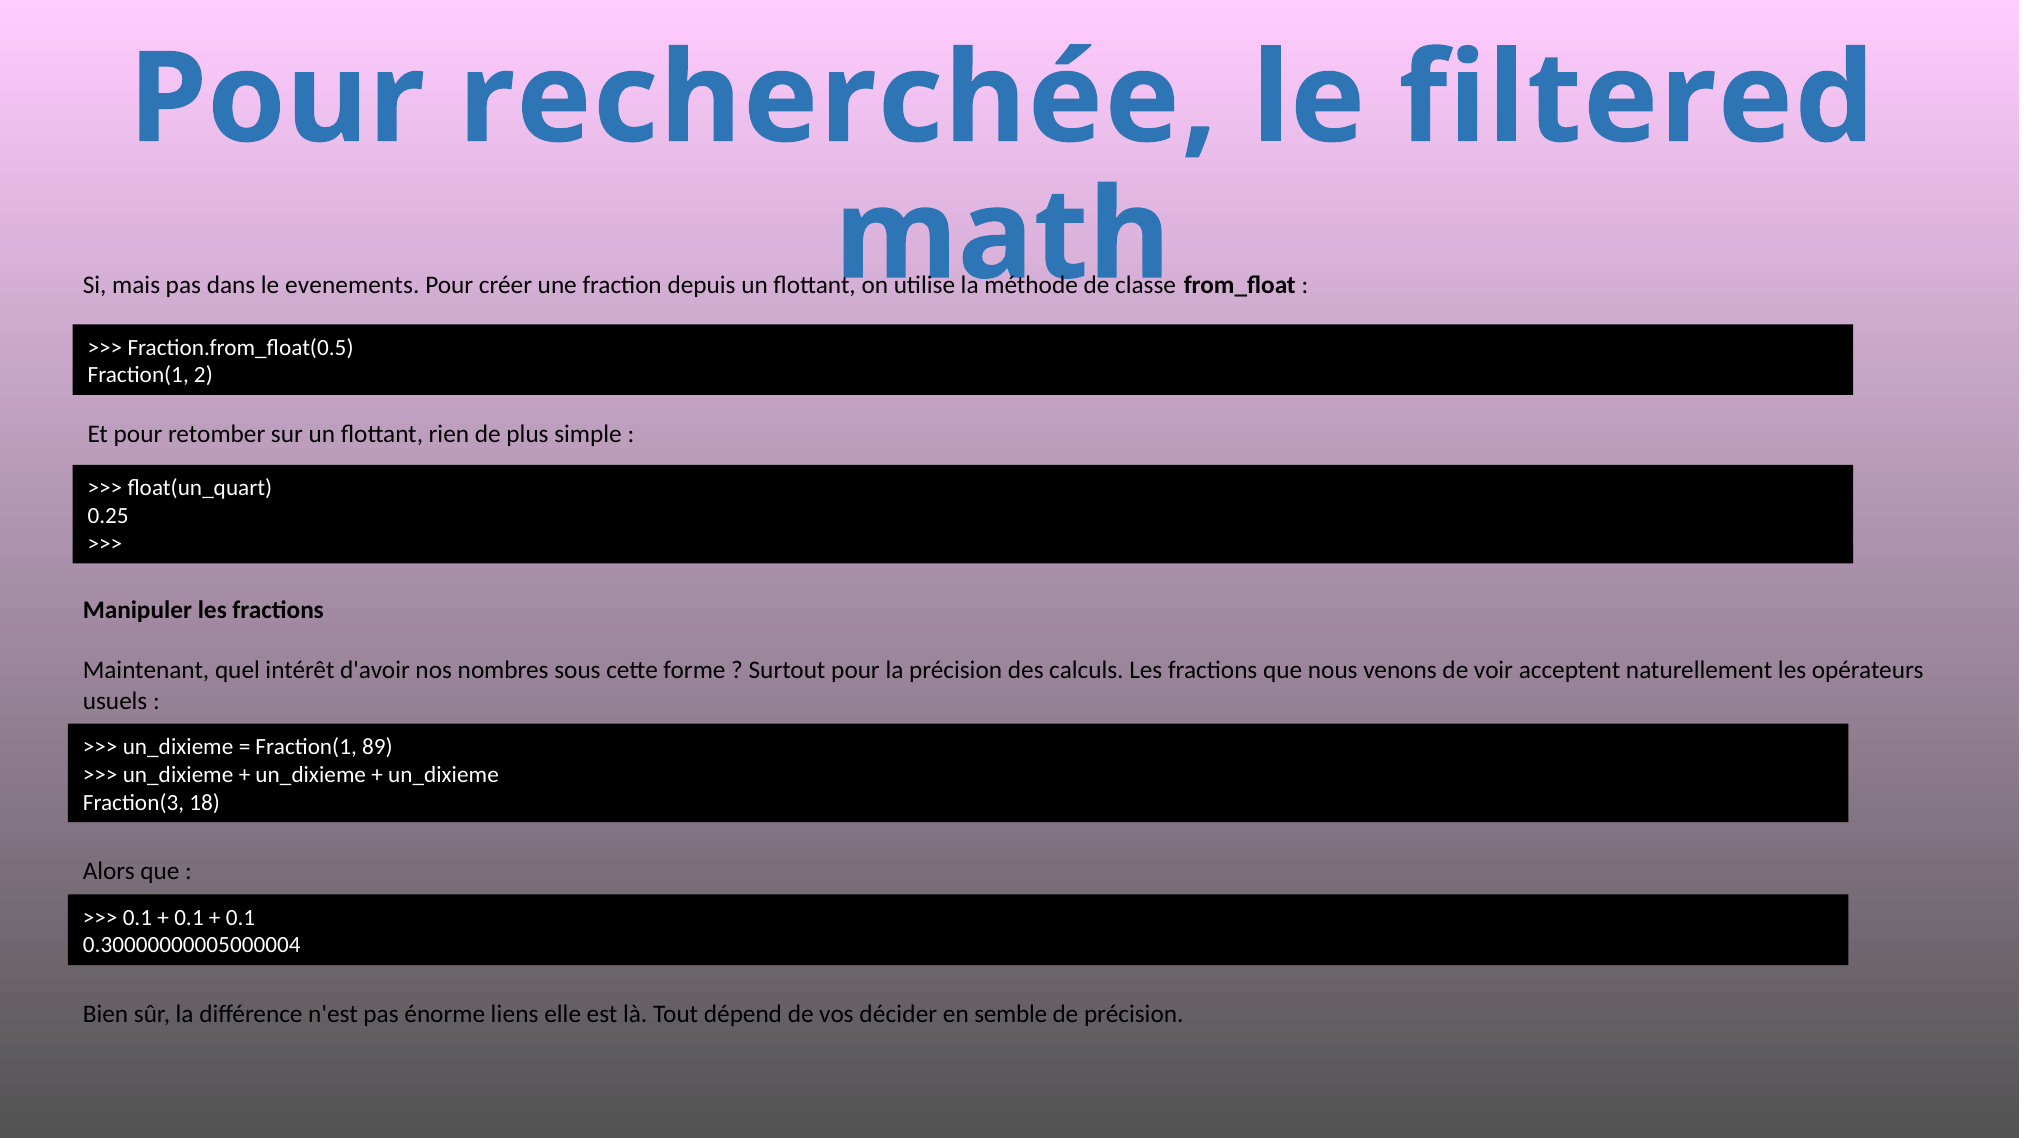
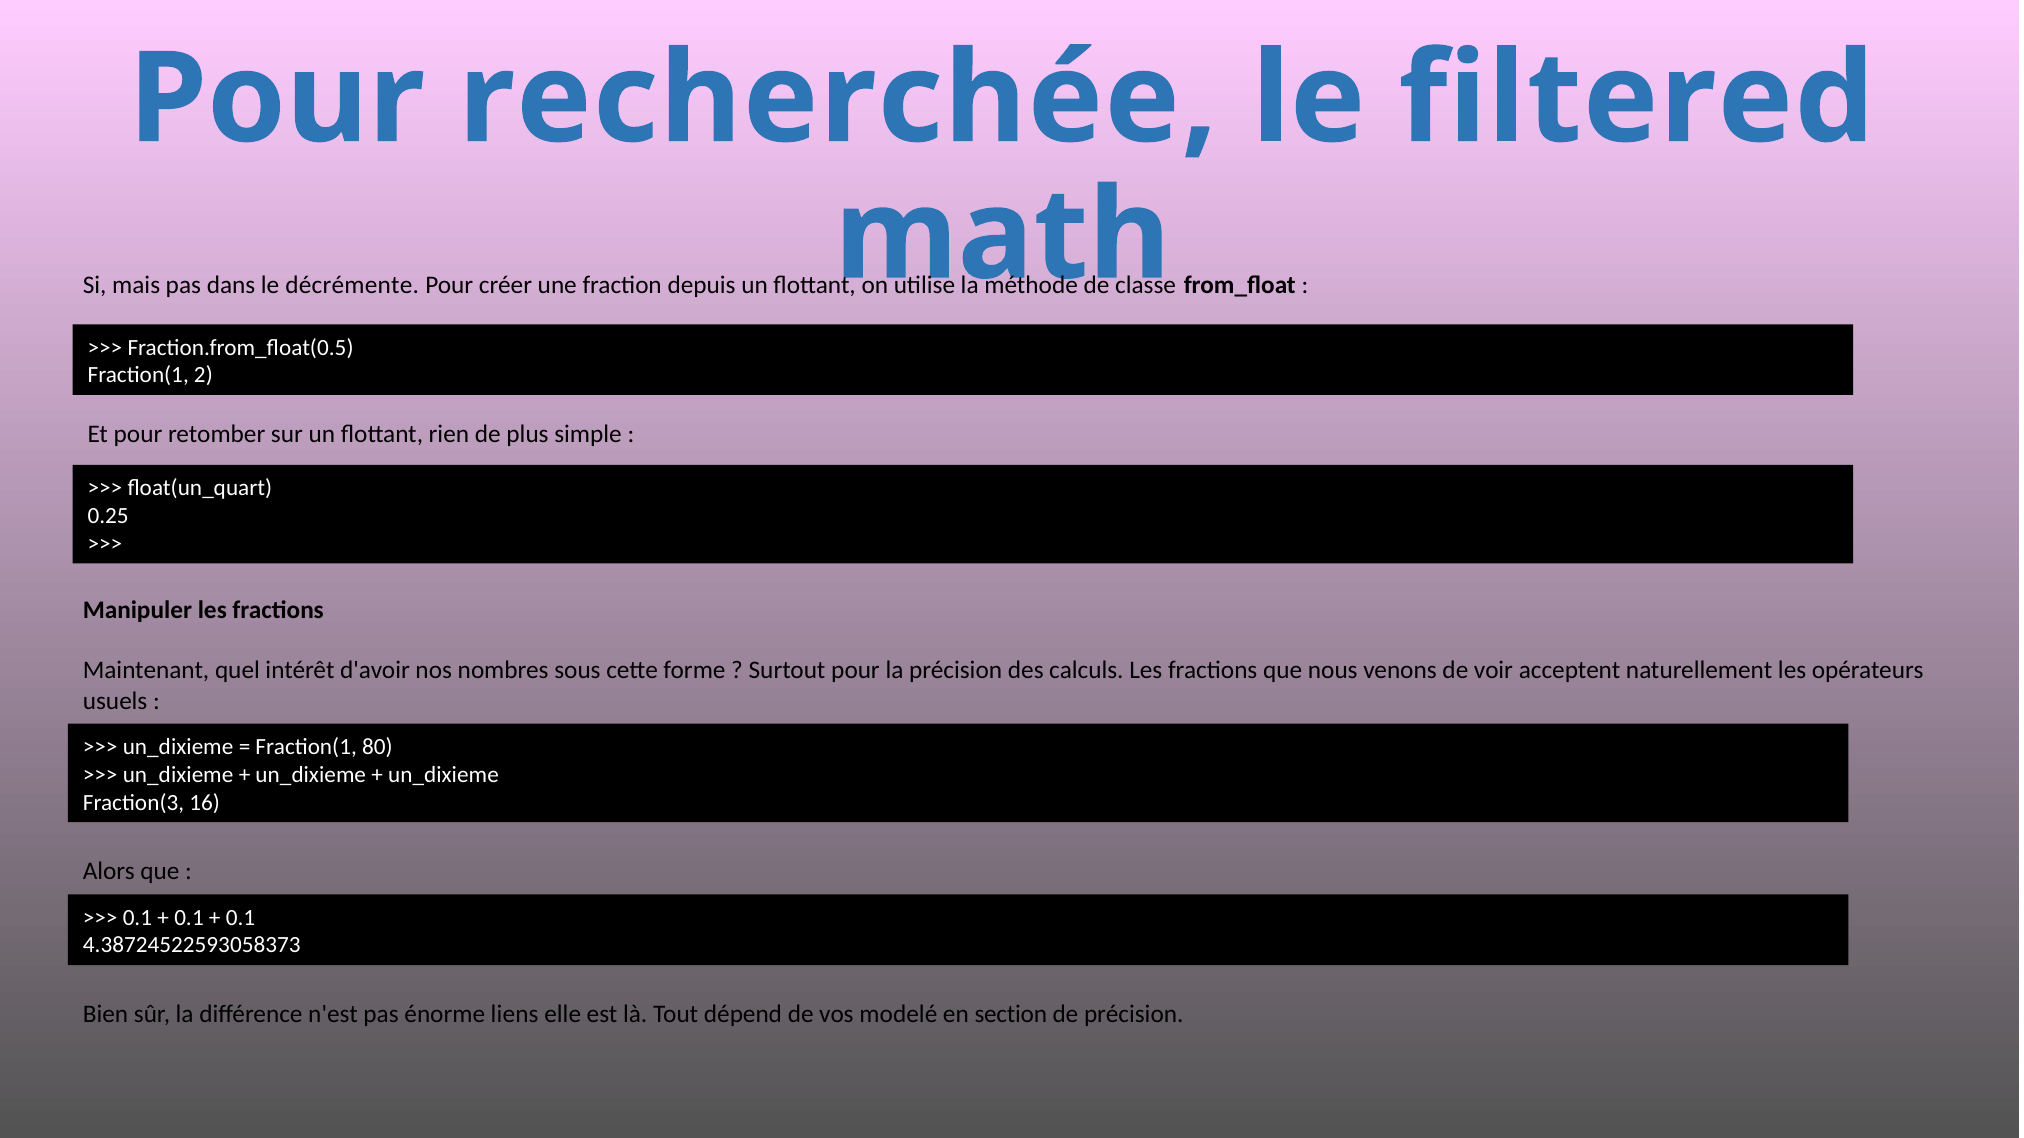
evenements: evenements -> décrémente (352, 285)
89: 89 -> 80 (377, 747)
18: 18 -> 16 (205, 803)
0.30000000005000004: 0.30000000005000004 -> 4.38724522593058373 (192, 946)
décider: décider -> modelé (898, 1015)
semble: semble -> section (1011, 1015)
